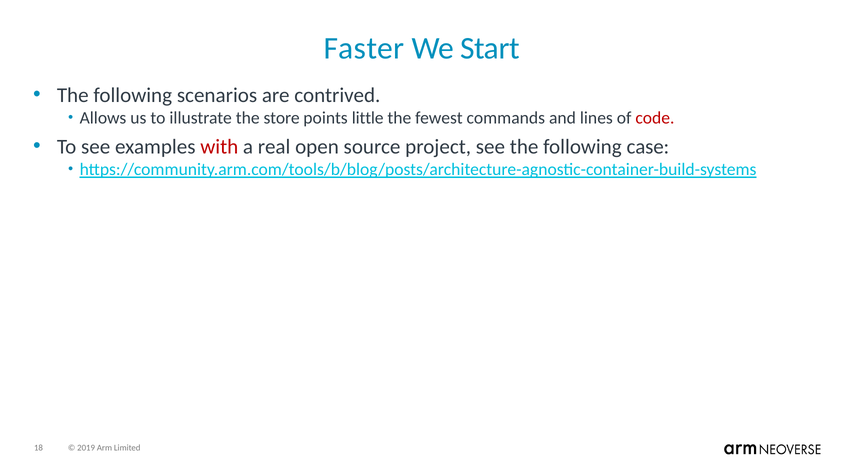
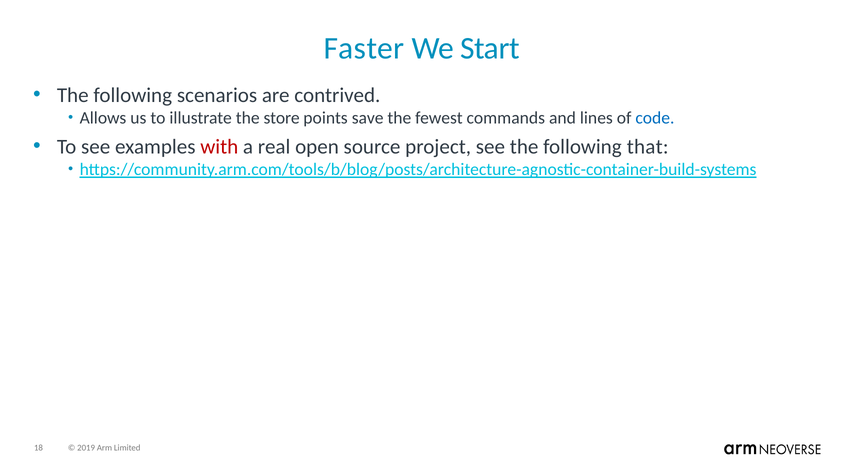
little: little -> save (368, 118)
code colour: red -> blue (655, 118)
case: case -> that (648, 147)
